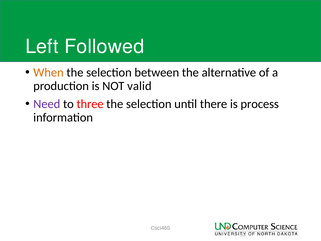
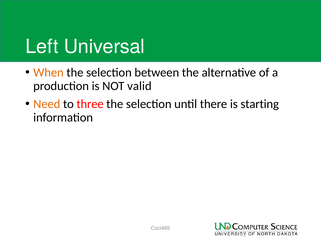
Followed: Followed -> Universal (104, 47)
Need colour: purple -> orange (47, 104)
process: process -> starting (260, 104)
